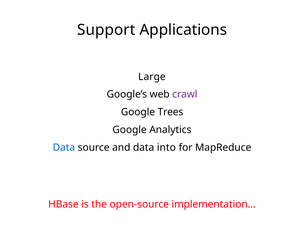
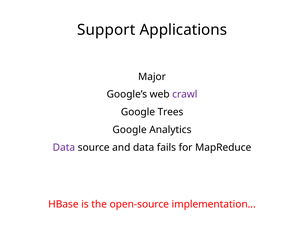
Large: Large -> Major (152, 77)
Data colour: blue -> purple (64, 148)
into: into -> fails (166, 148)
